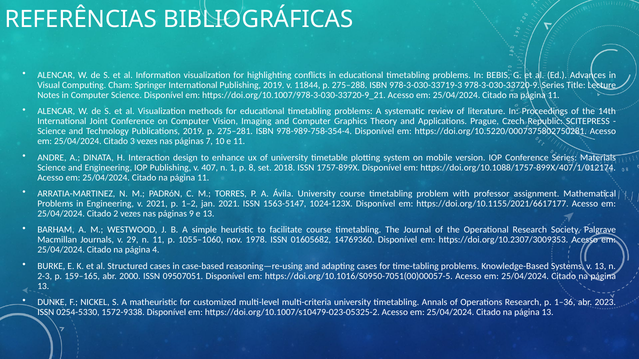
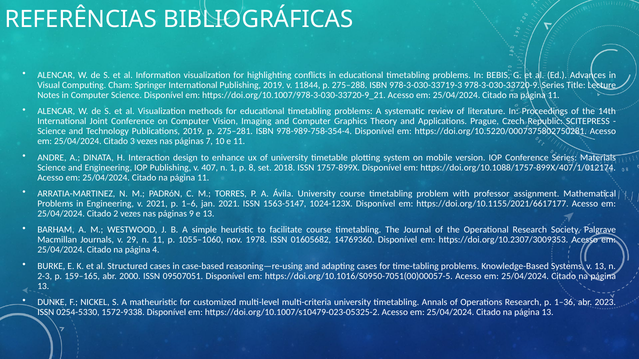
1–2: 1–2 -> 1–6 (190, 204)
